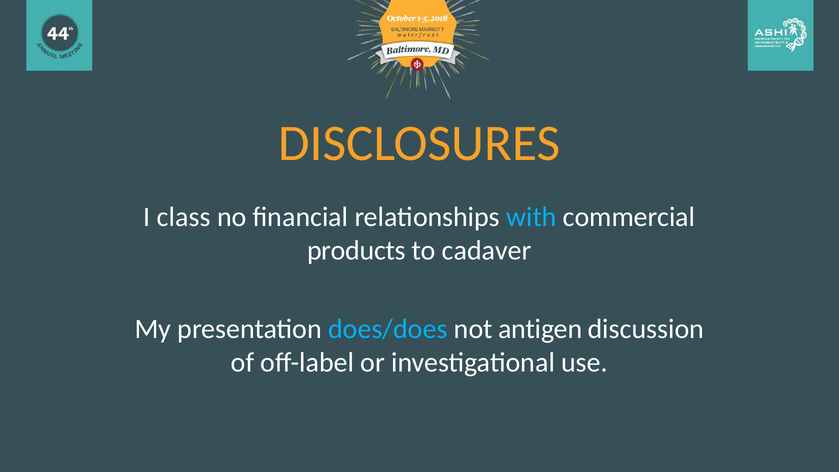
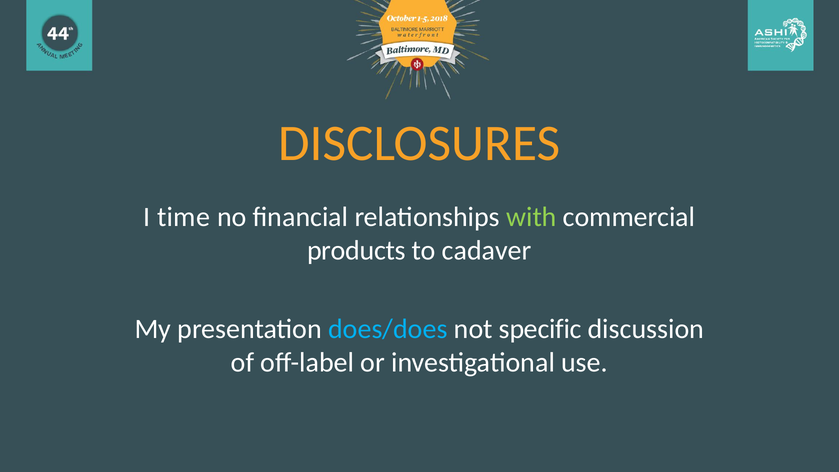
class: class -> time (184, 217)
with colour: light blue -> light green (531, 217)
antigen: antigen -> specific (540, 329)
